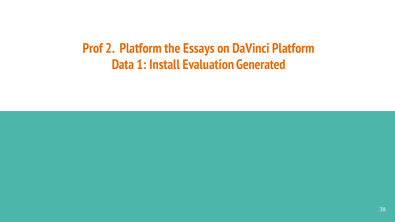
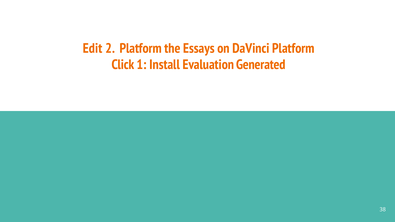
Prof: Prof -> Edit (93, 48)
Data: Data -> Click (123, 65)
